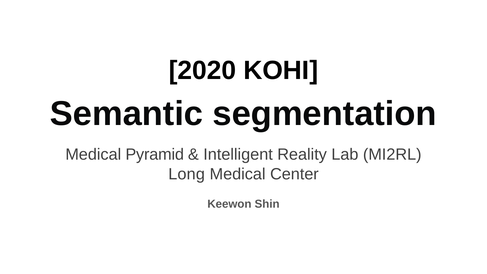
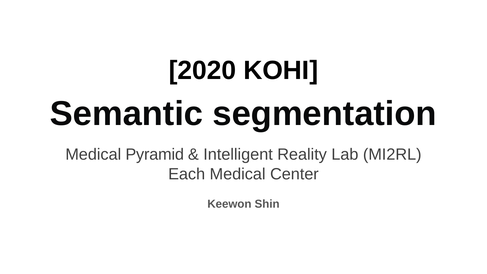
Long: Long -> Each (187, 174)
